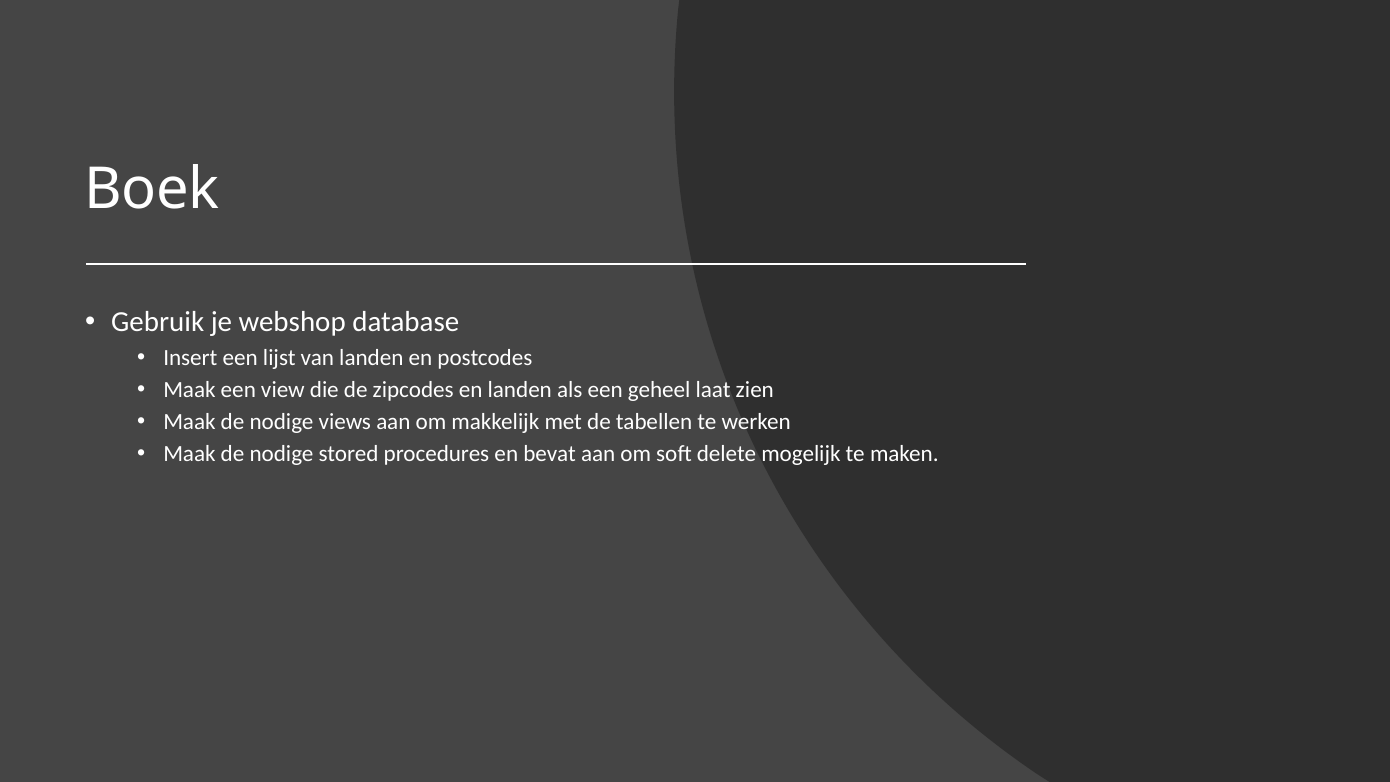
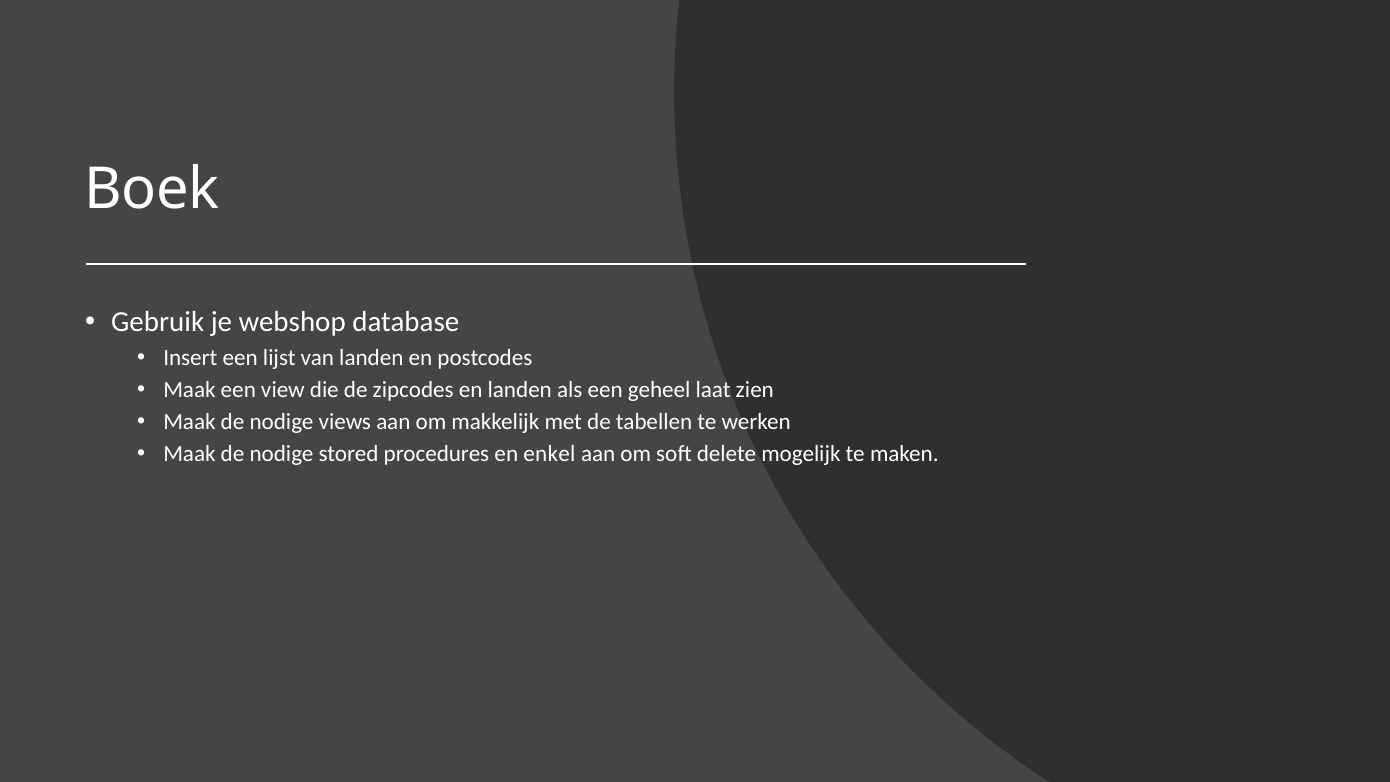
bevat: bevat -> enkel (549, 454)
